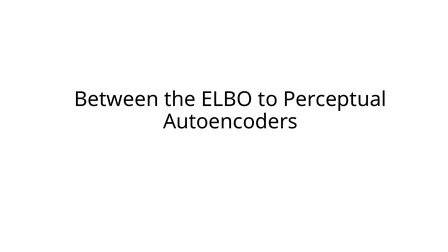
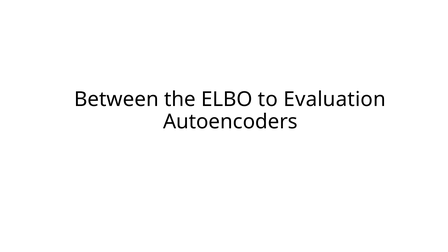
Perceptual: Perceptual -> Evaluation (335, 99)
